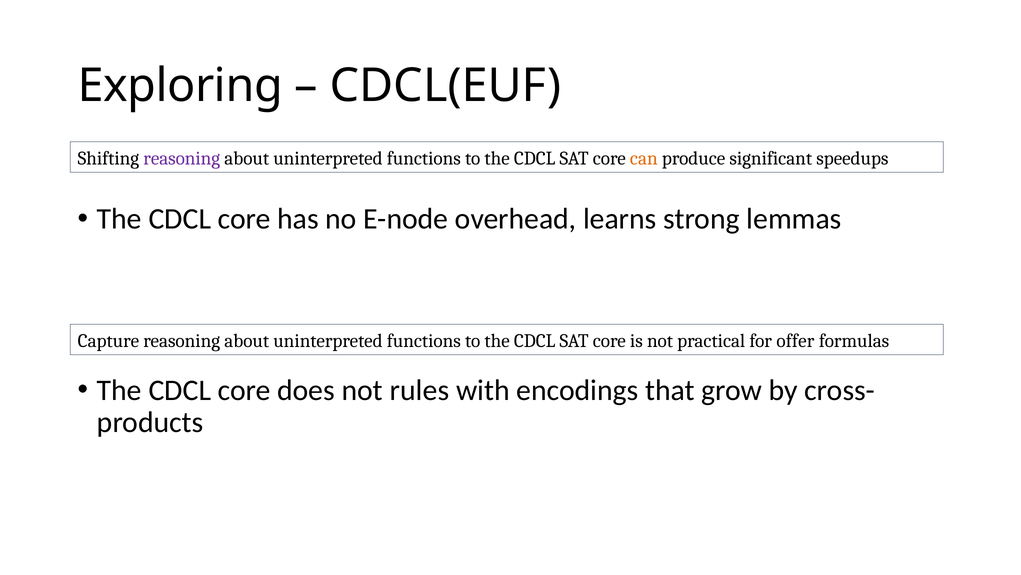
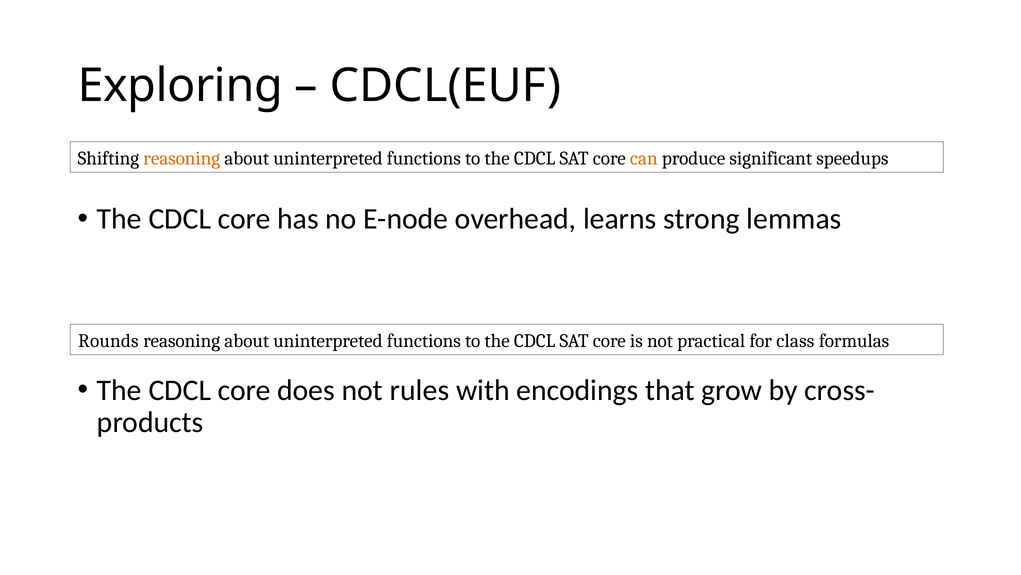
reasoning colour: purple -> orange (182, 158)
Capture: Capture -> Rounds (108, 340)
offer: offer -> class (795, 340)
